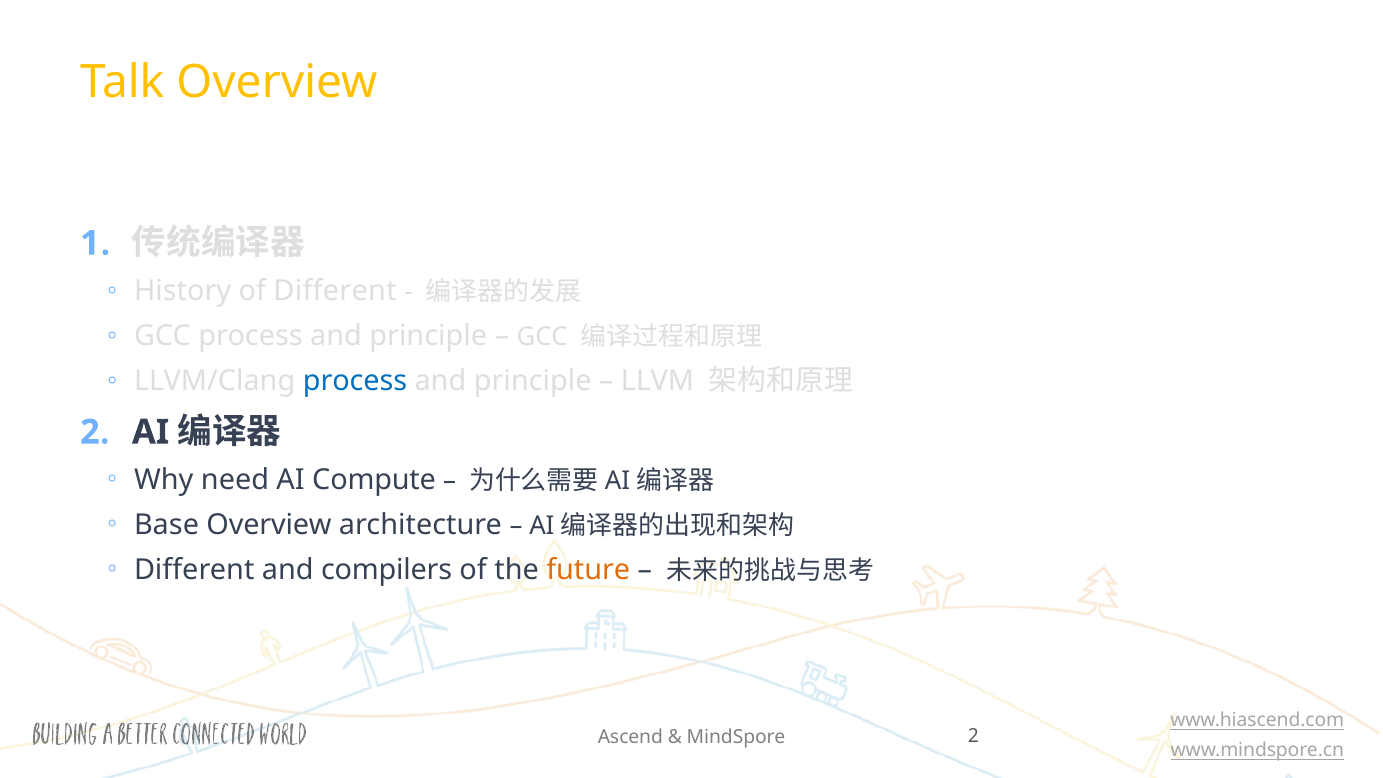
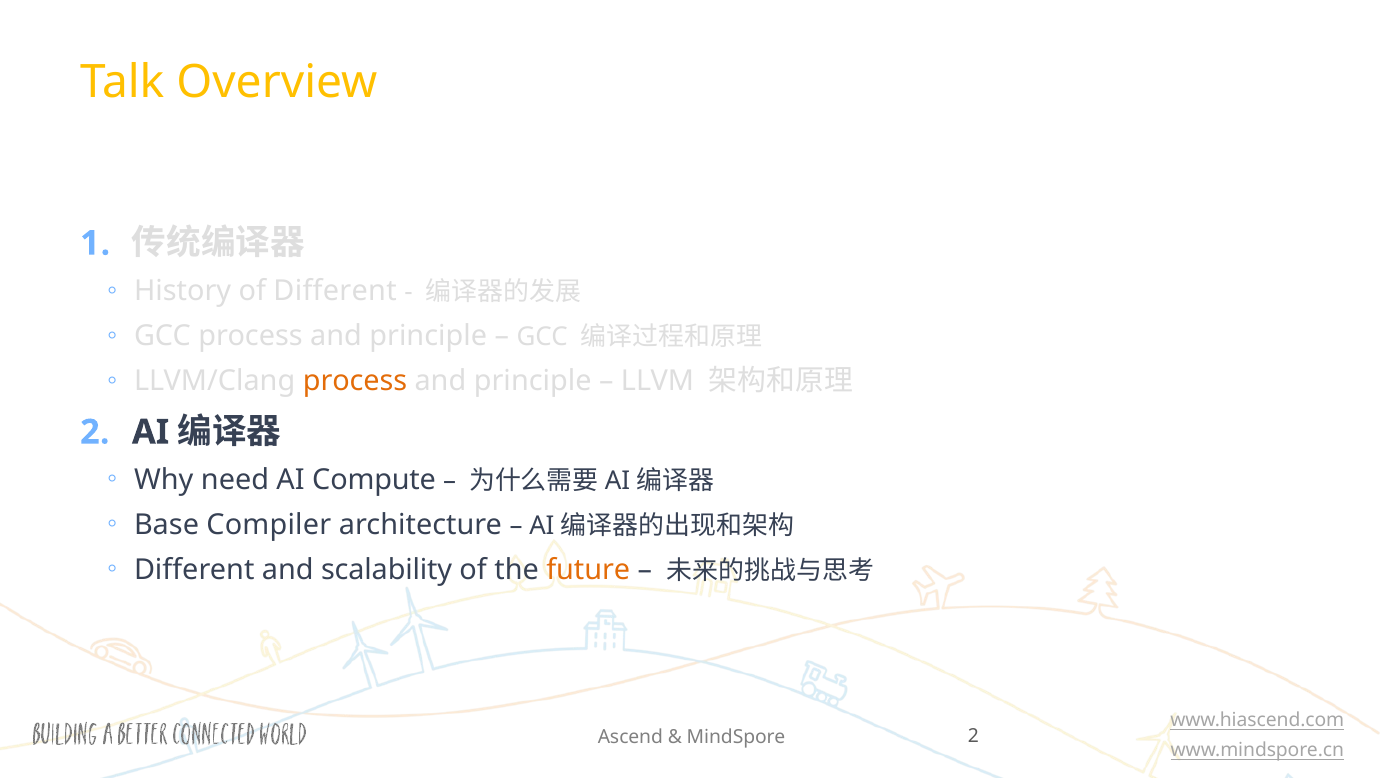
process colour: blue -> orange (355, 381)
Base Overview: Overview -> Compiler (269, 525)
compilers: compilers -> scalability (387, 570)
